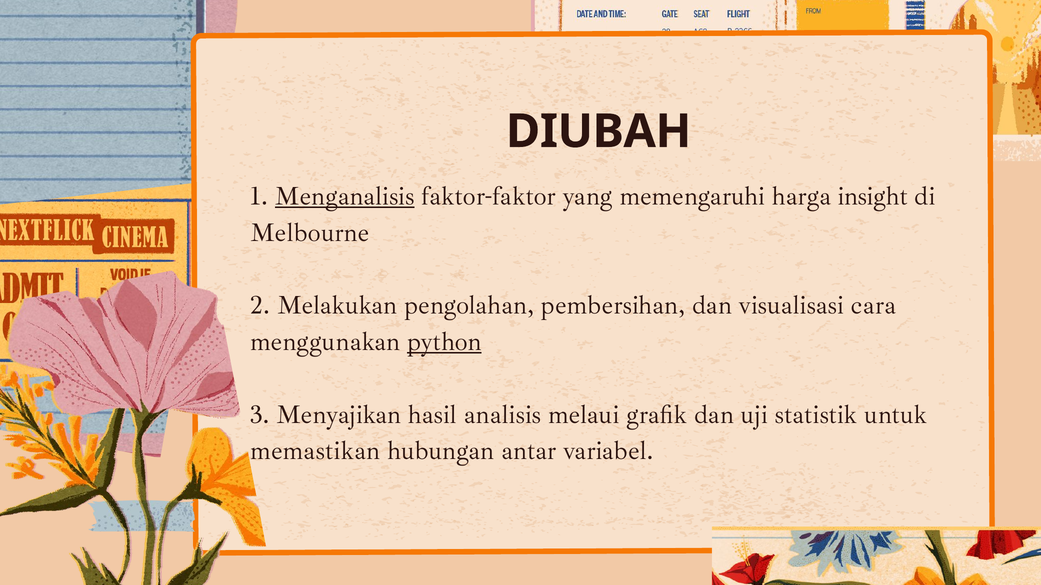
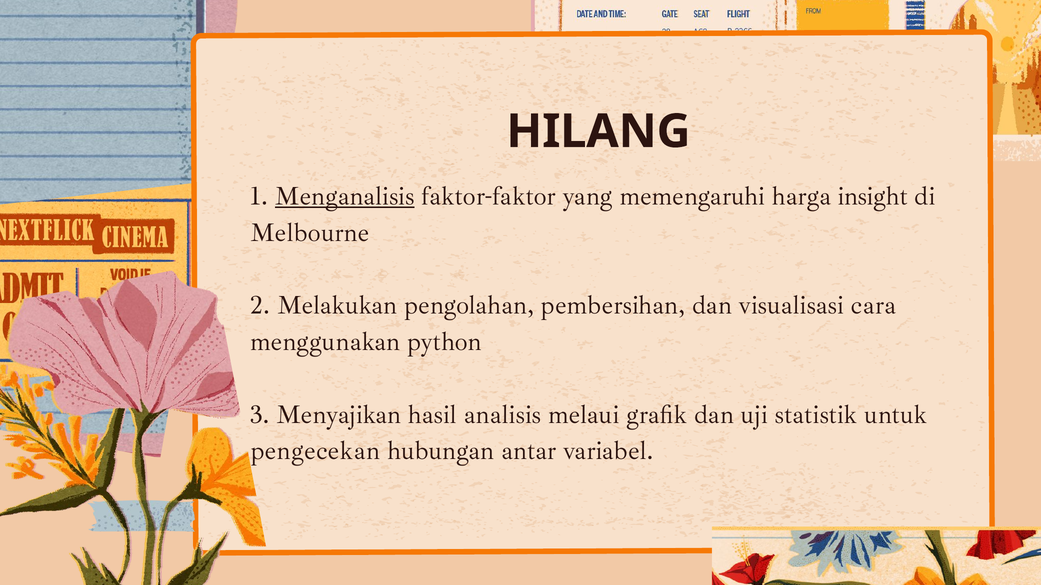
DIUBAH: DIUBAH -> HILANG (598, 132)
python underline: present -> none (444, 342)
memastikan: memastikan -> pengecekan (315, 451)
